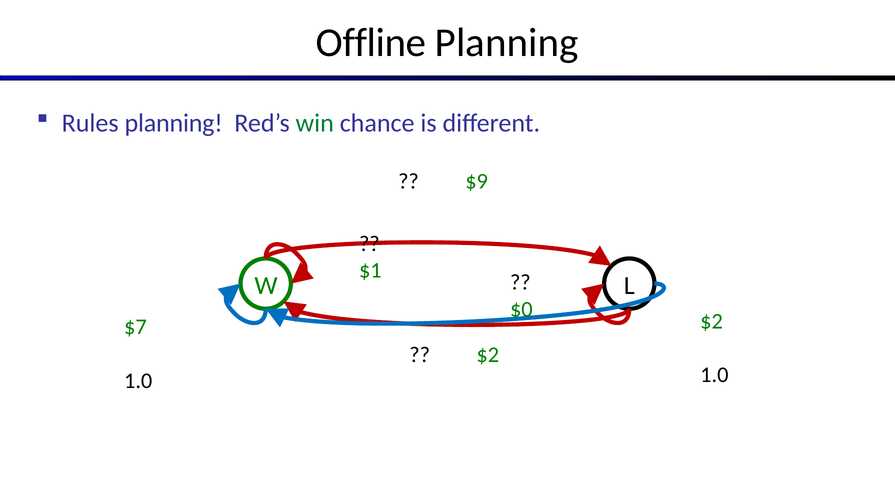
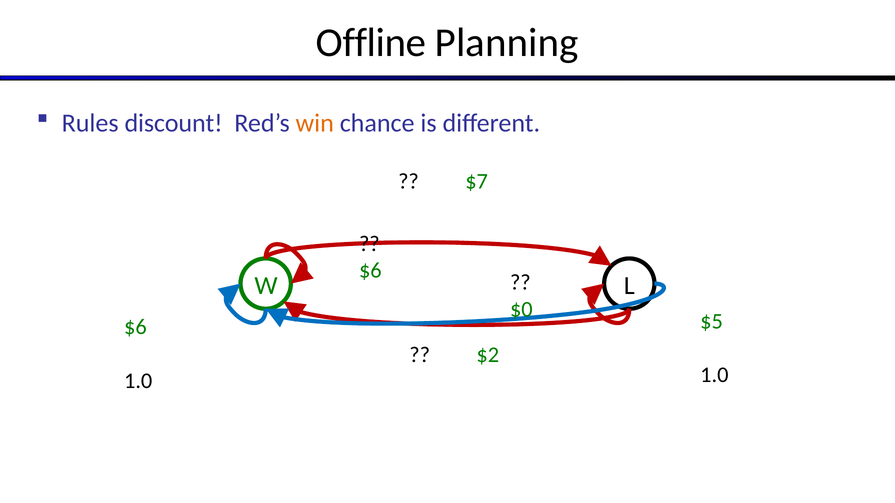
Rules planning: planning -> discount (174, 123)
win colour: green -> orange (315, 123)
$9: $9 -> $7 (477, 182)
$1: $1 -> $6 (370, 271)
$2: $2 -> $5 (712, 322)
$7: $7 -> $6 (135, 327)
